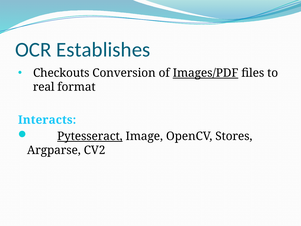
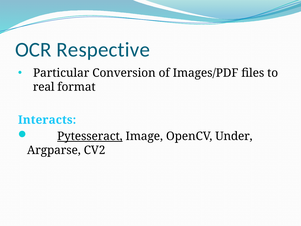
Establishes: Establishes -> Respective (103, 50)
Checkouts: Checkouts -> Particular (61, 73)
Images/PDF underline: present -> none (206, 73)
Stores: Stores -> Under (234, 136)
